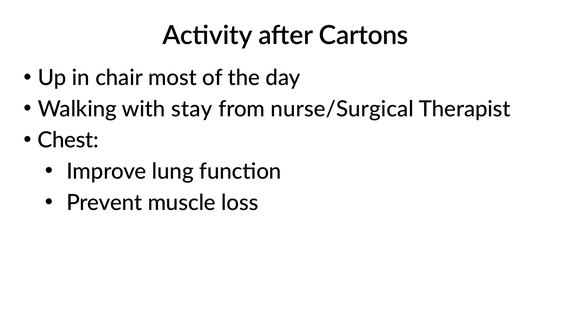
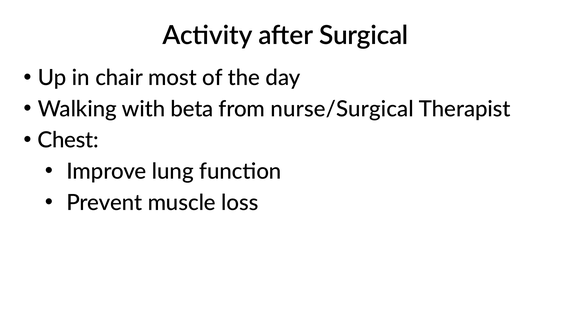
Cartons: Cartons -> Surgical (364, 35)
stay: stay -> beta (192, 109)
